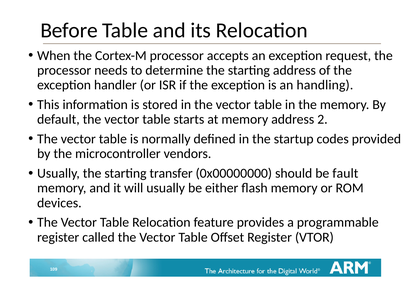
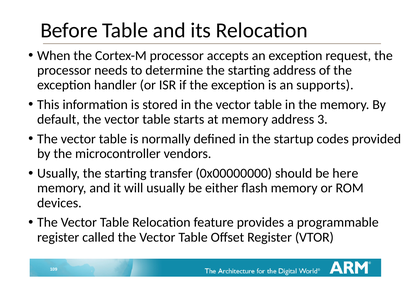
handling: handling -> supports (325, 85)
2: 2 -> 3 (322, 120)
fault: fault -> here (345, 174)
